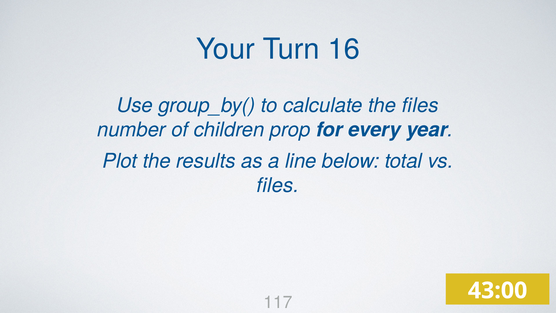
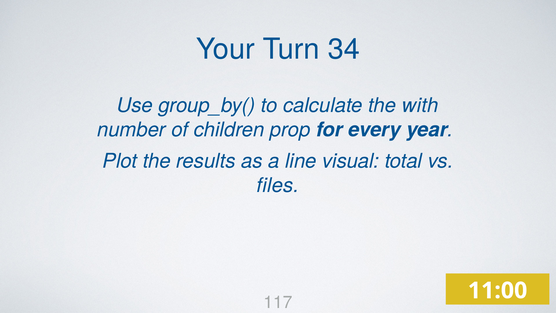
16: 16 -> 34 (344, 49)
the files: files -> with (420, 105)
below: below -> visual (351, 161)
43:00: 43:00 -> 11:00 (498, 290)
